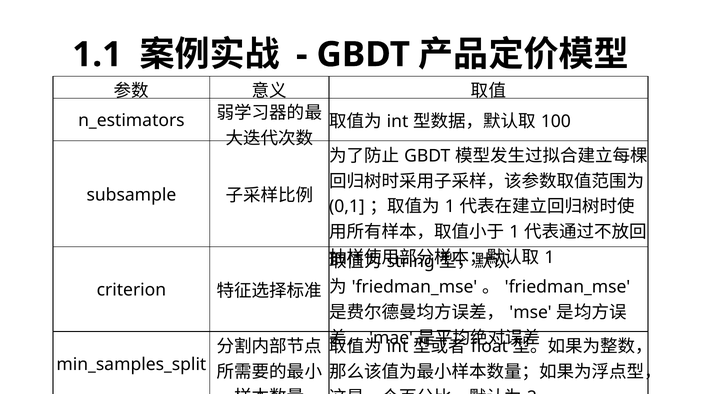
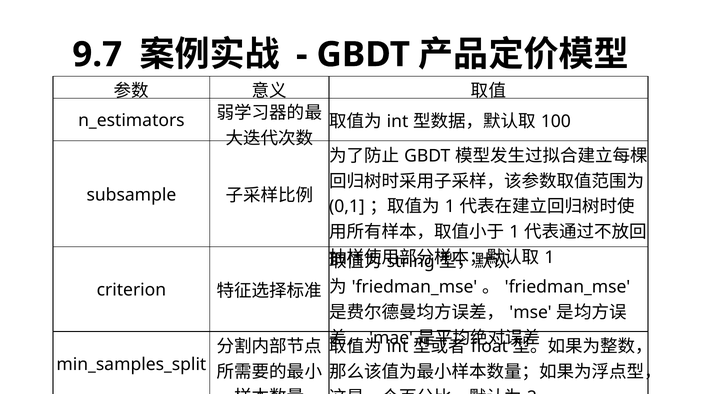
1.1: 1.1 -> 9.7 (97, 55)
